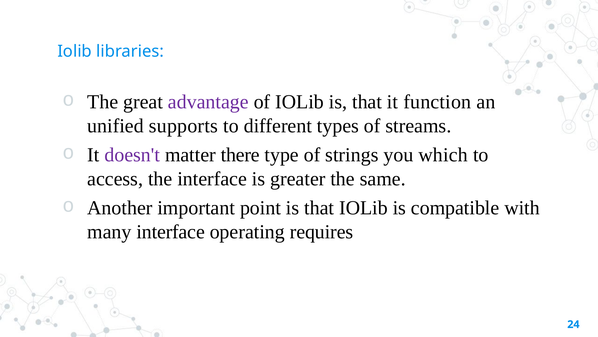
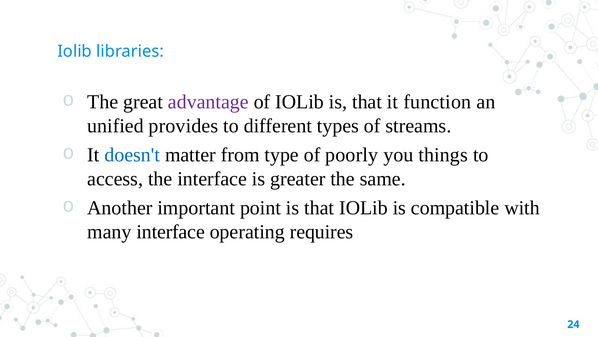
supports: supports -> provides (183, 126)
doesn't colour: purple -> blue (132, 155)
there: there -> from (240, 155)
strings: strings -> poorly (352, 155)
which: which -> things (443, 155)
